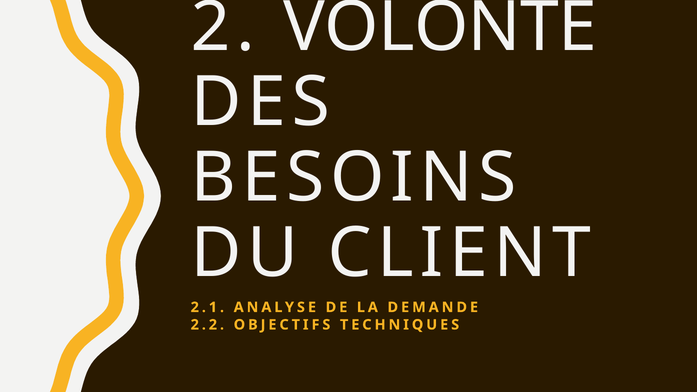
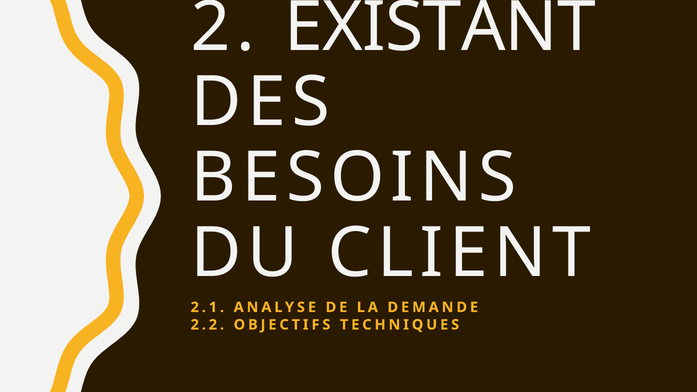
VOLONTÉ: VOLONTÉ -> EXISTANT (440, 27)
